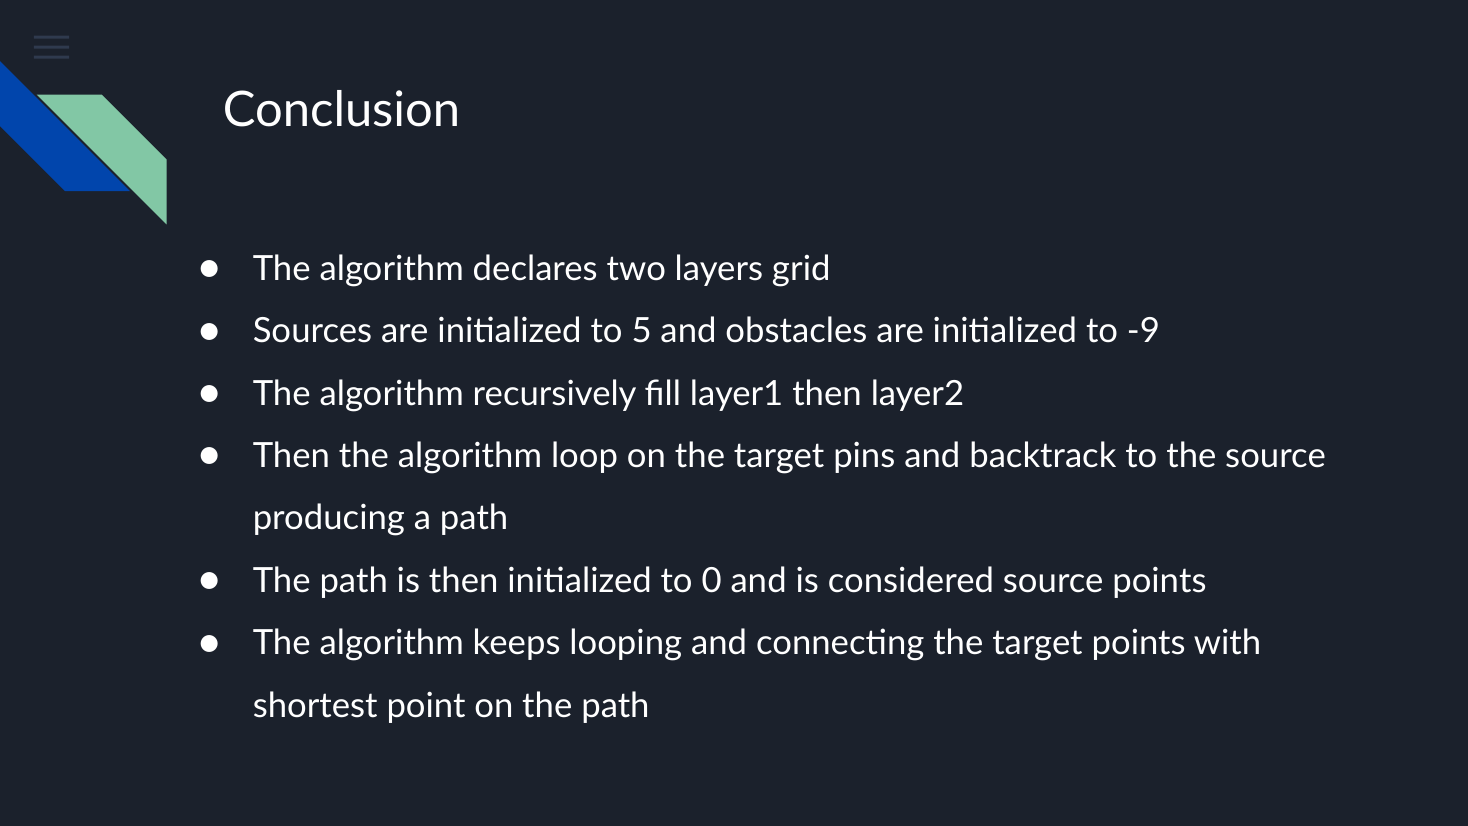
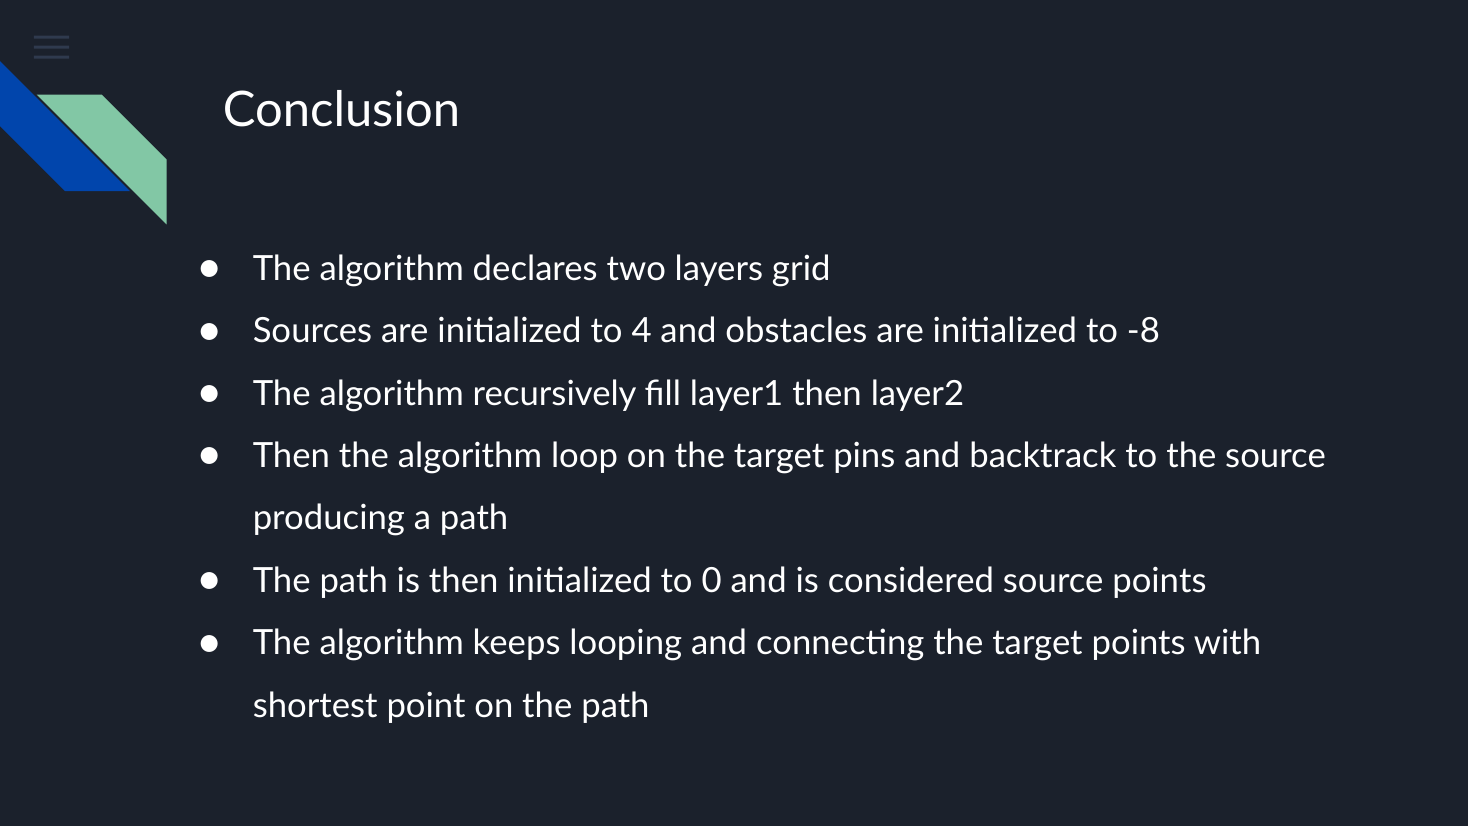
5: 5 -> 4 (642, 331)
-9: -9 -> -8 (1143, 331)
